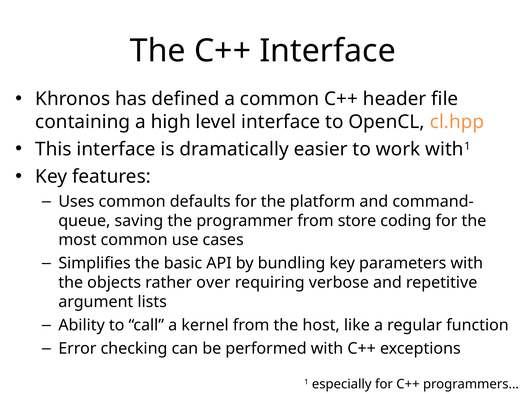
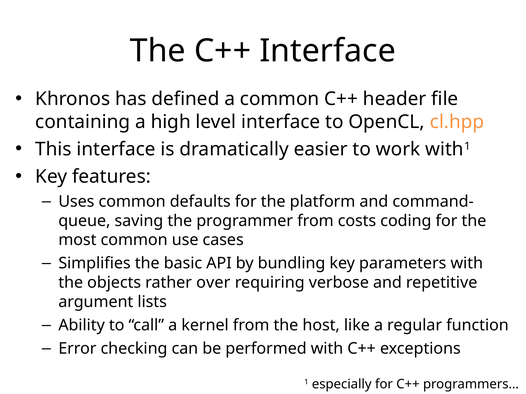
store: store -> costs (357, 221)
